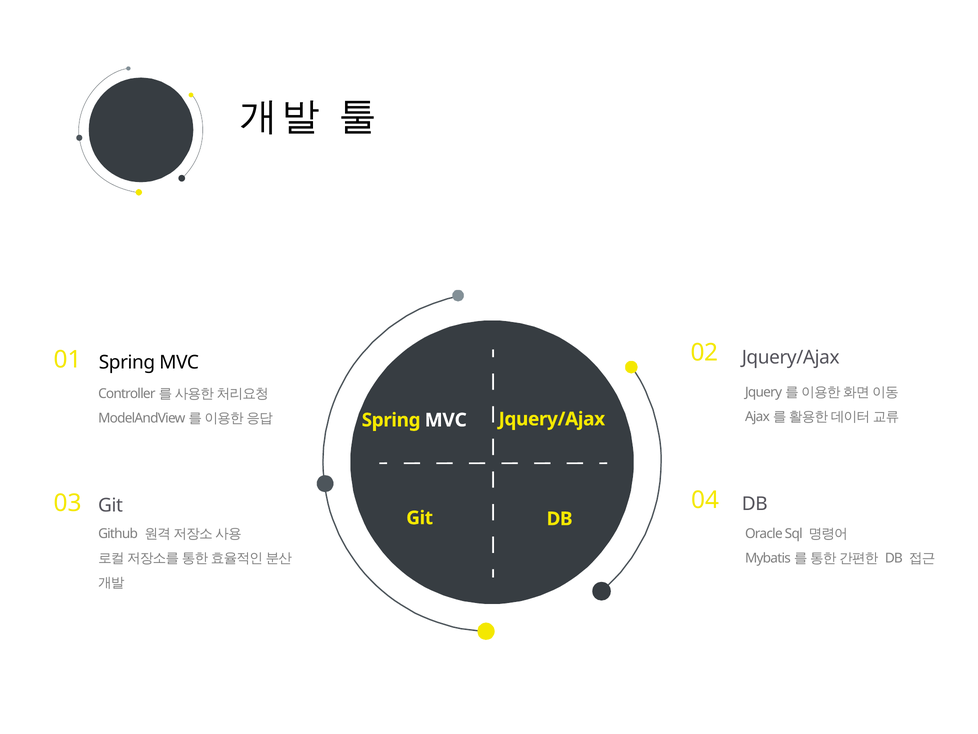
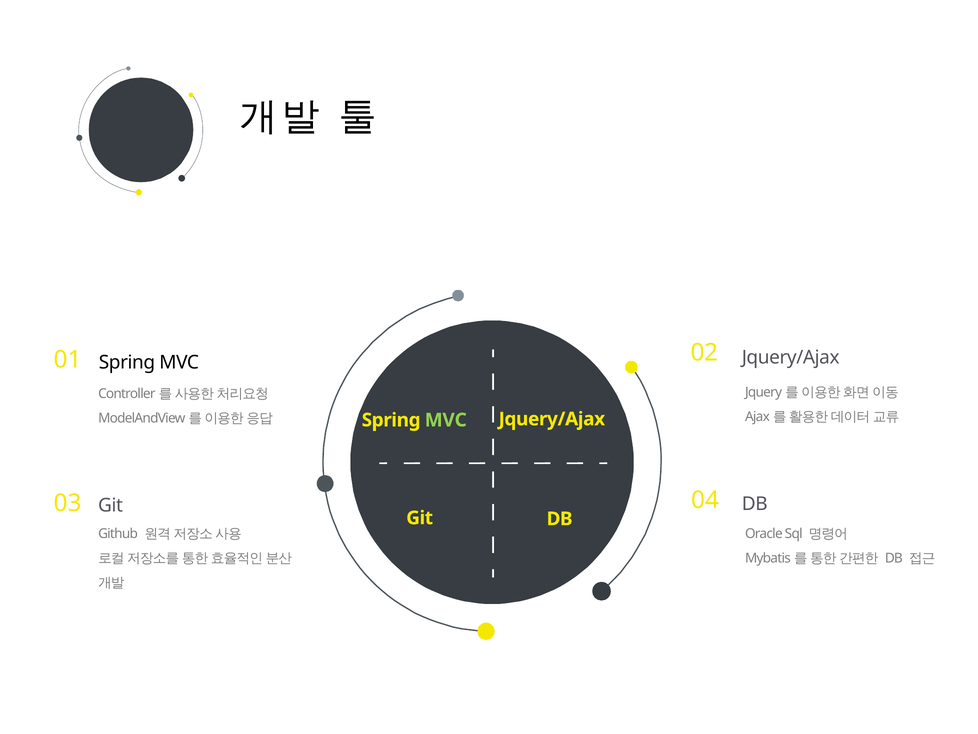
MVC colour: white -> light green (446, 420)
